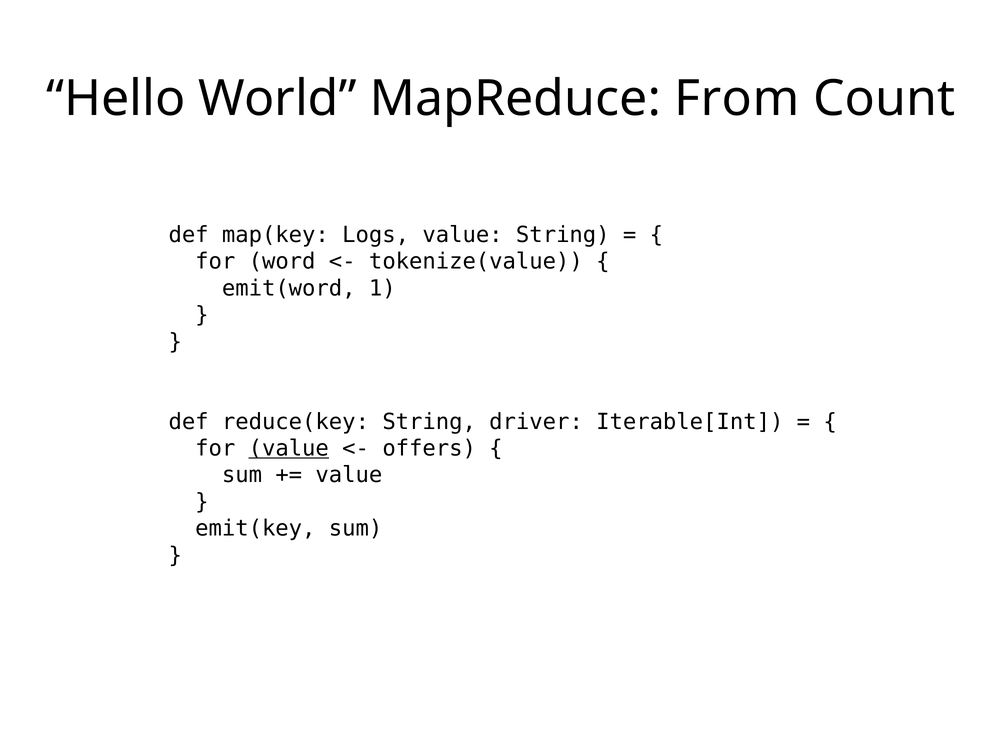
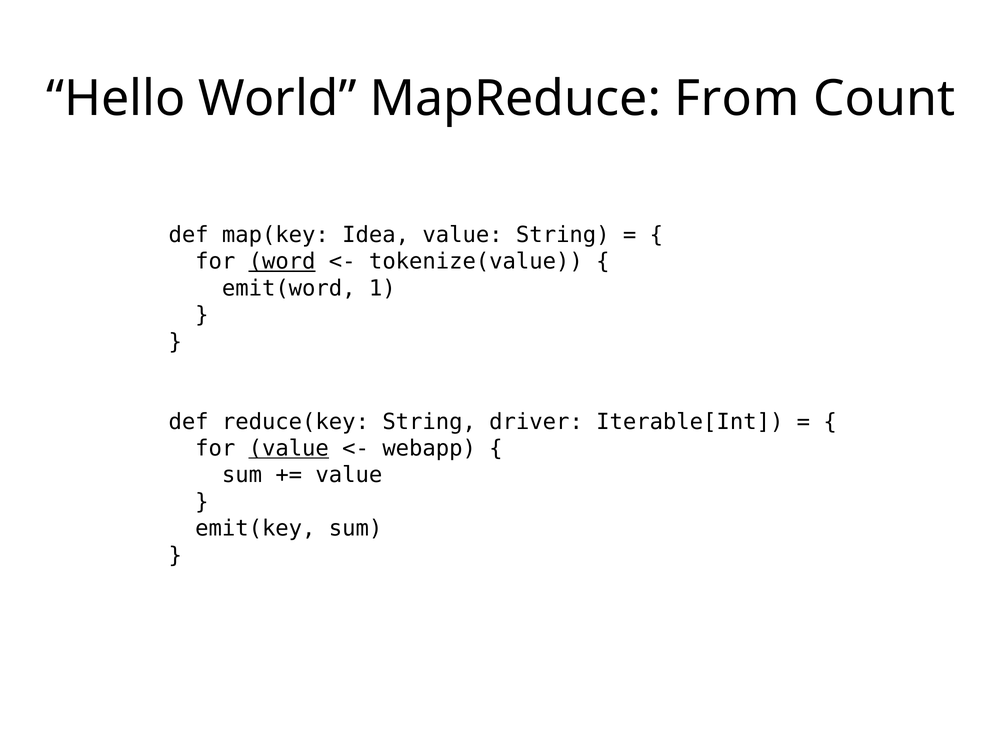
Logs: Logs -> Idea (376, 235)
word underline: none -> present (282, 262)
offers: offers -> webapp (429, 449)
